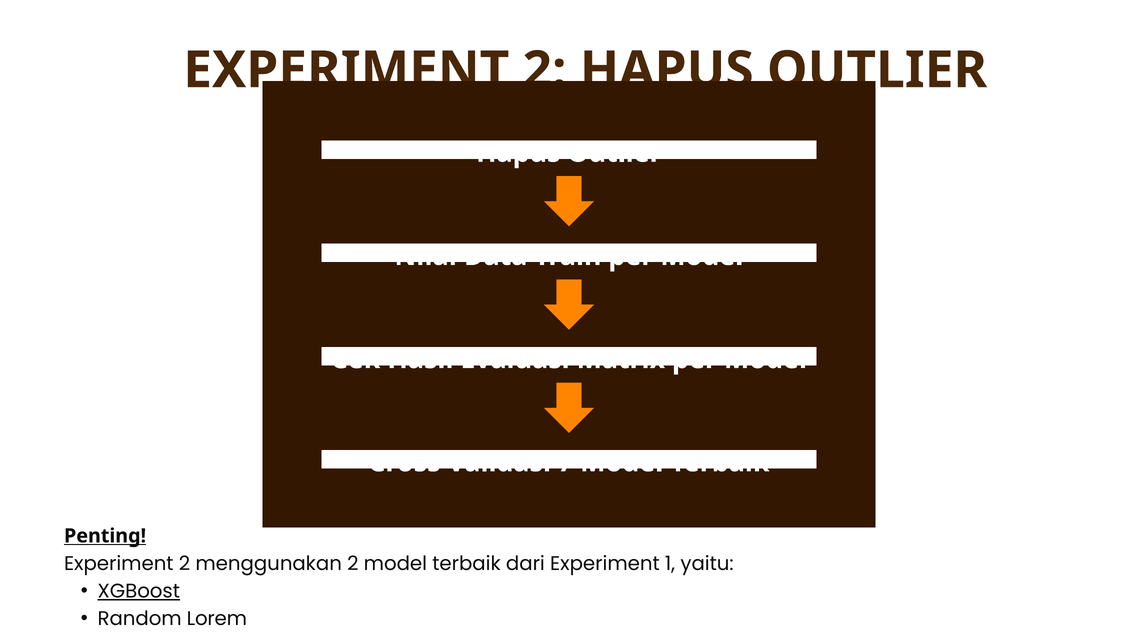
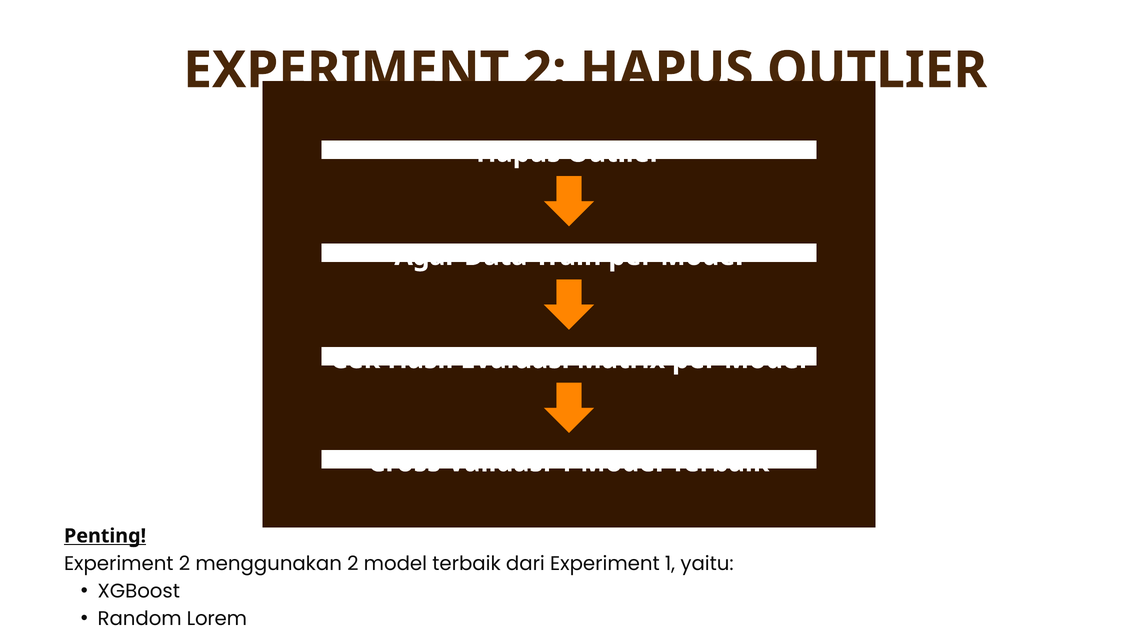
Nilai: Nilai -> Agar (426, 256)
Validasi 7: 7 -> 1 (566, 463)
XGBoost underline: present -> none (139, 591)
